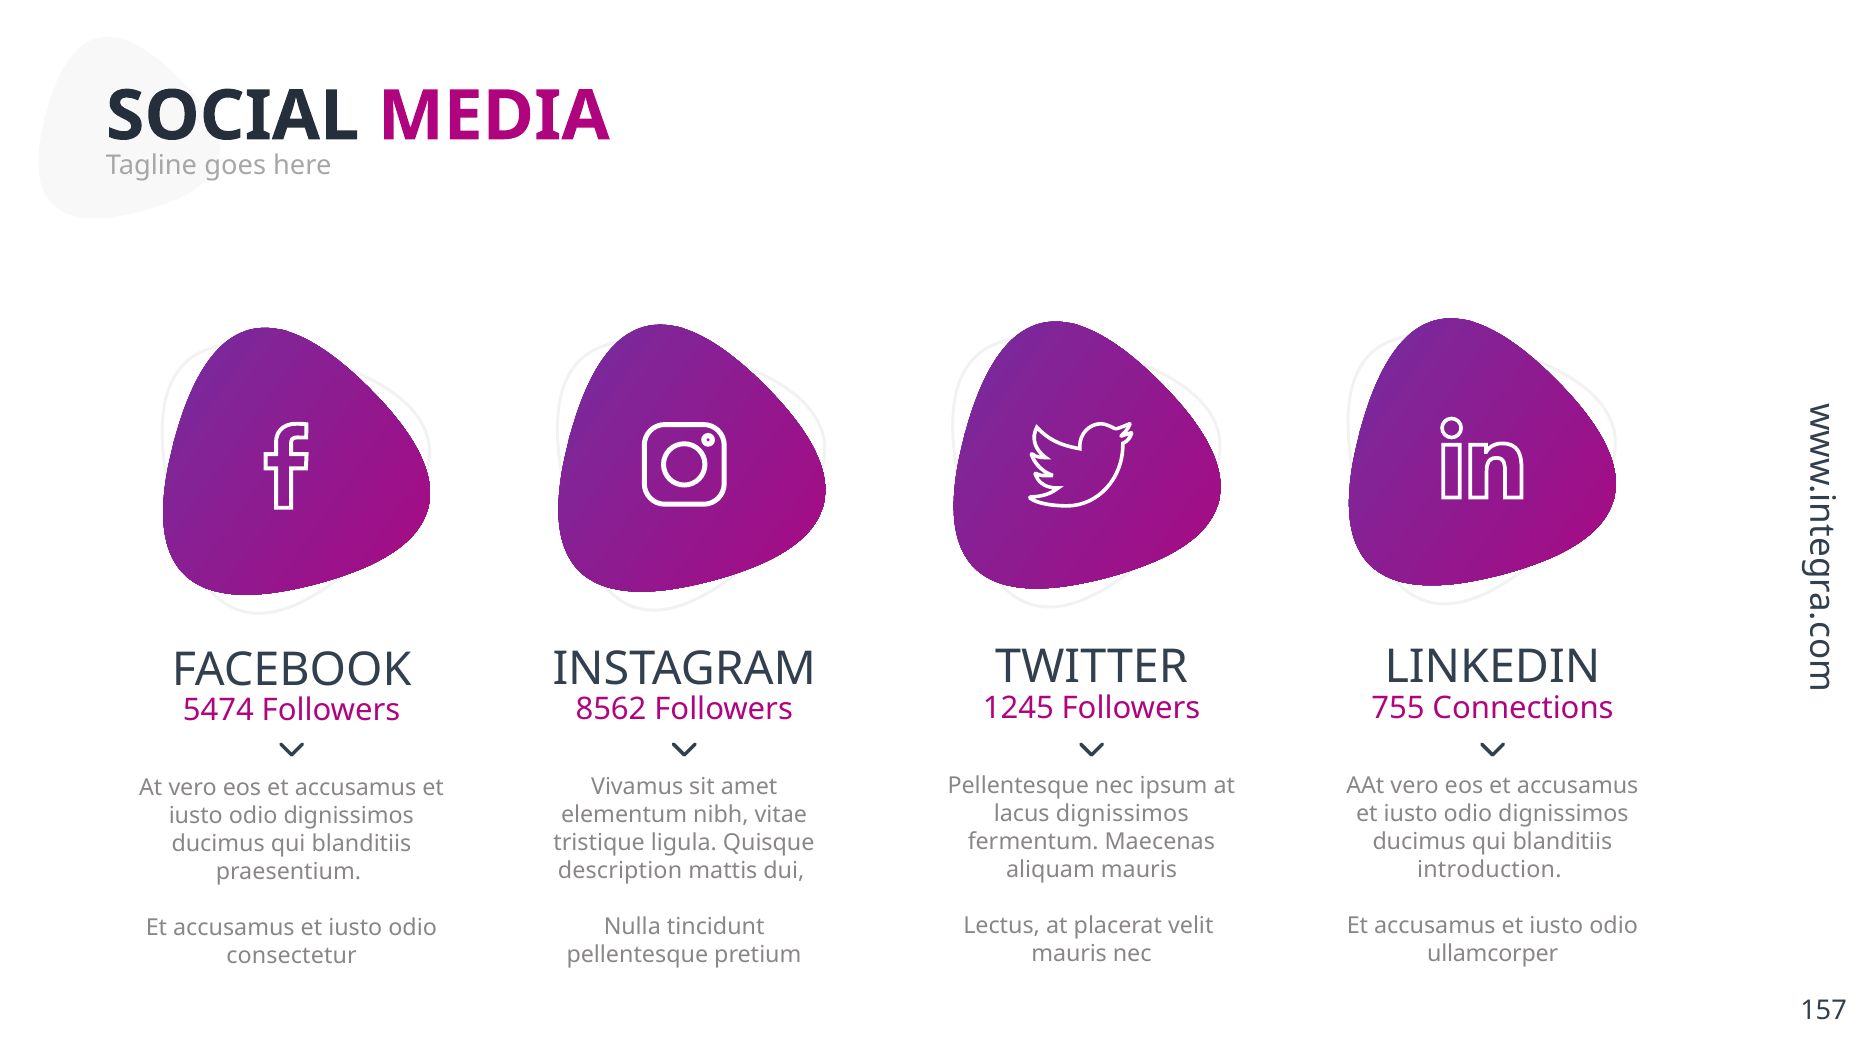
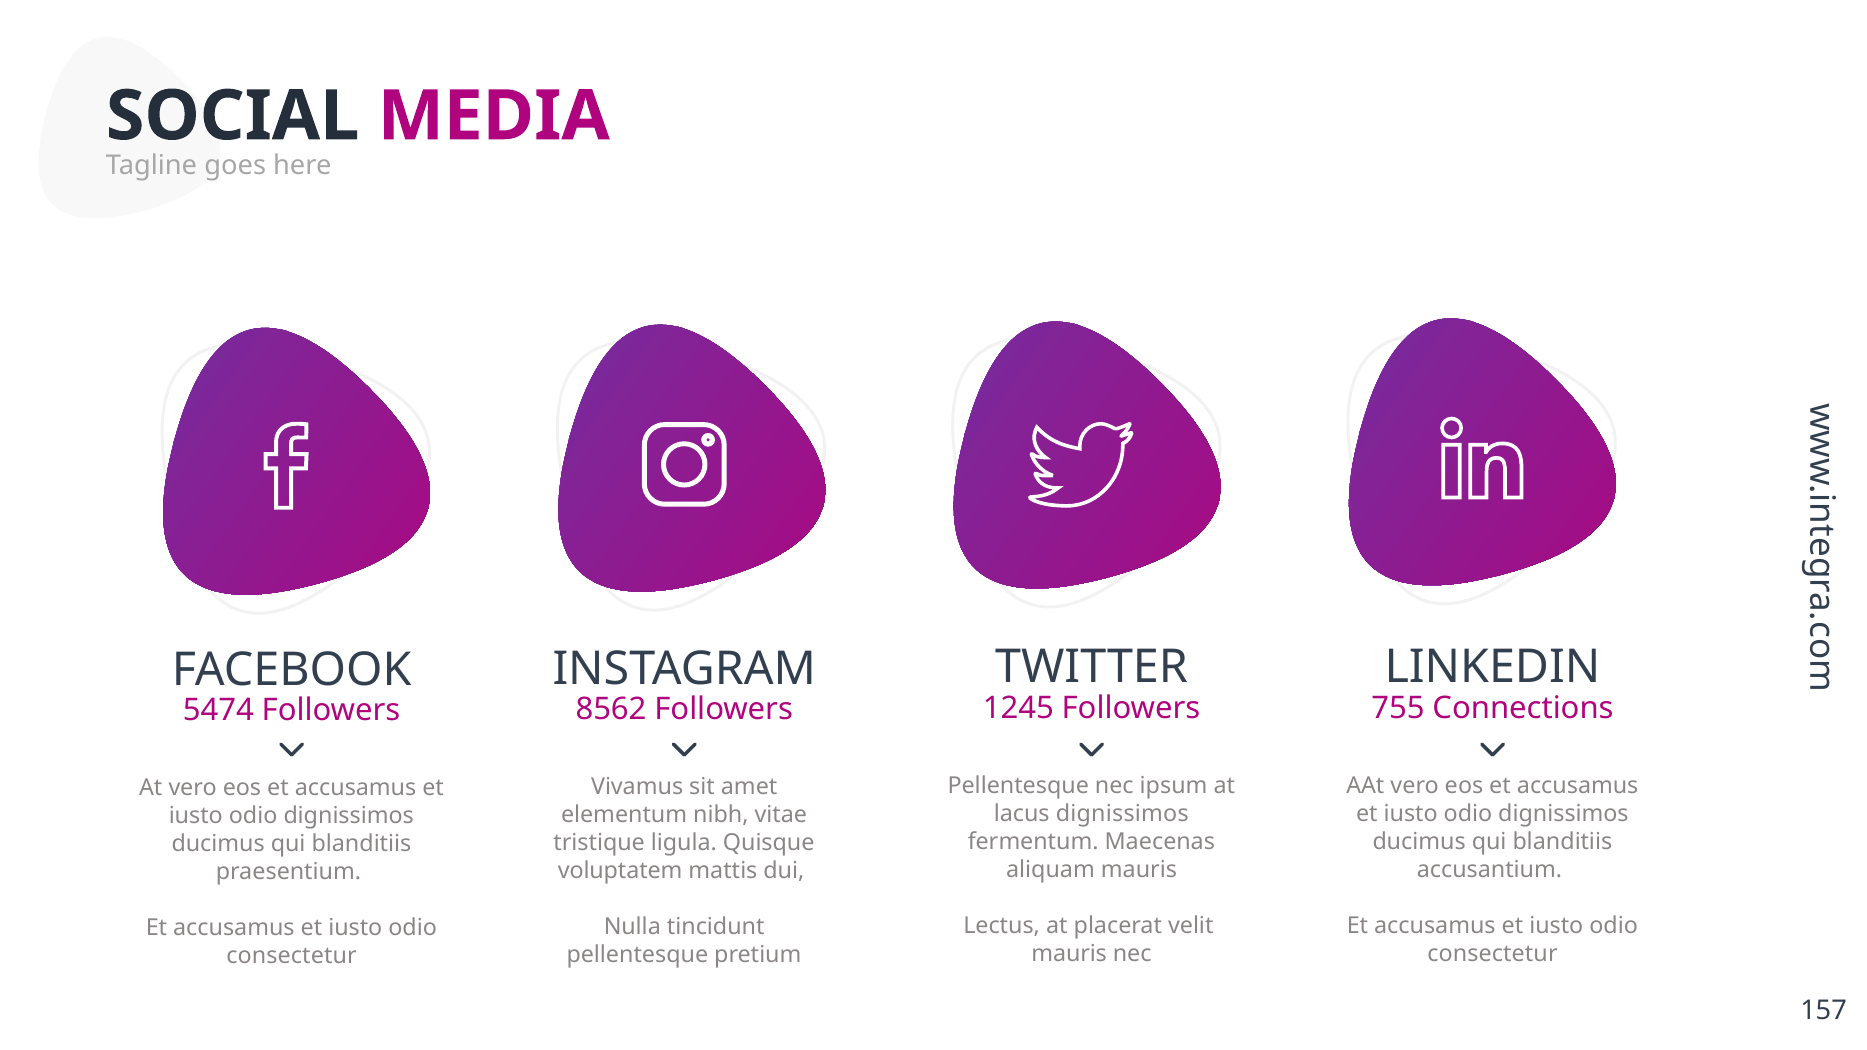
introduction: introduction -> accusantium (1489, 870)
description: description -> voluptatem (620, 871)
ullamcorper: ullamcorper -> consectetur (1492, 954)
